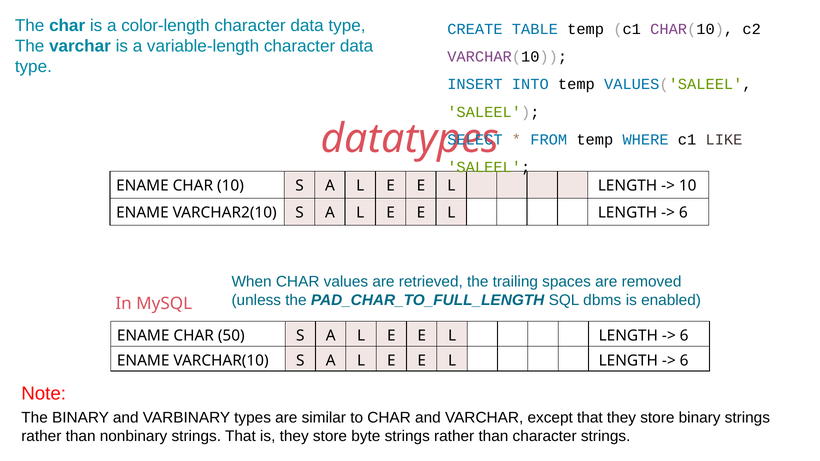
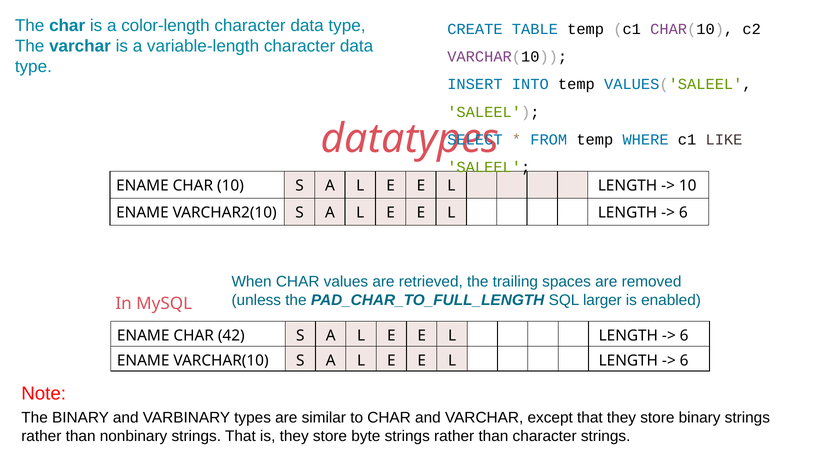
dbms: dbms -> larger (602, 300)
50: 50 -> 42 (231, 336)
